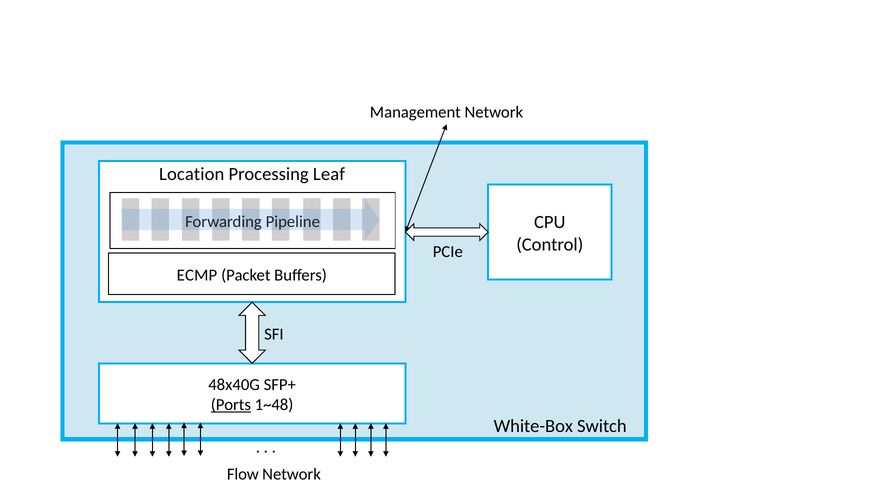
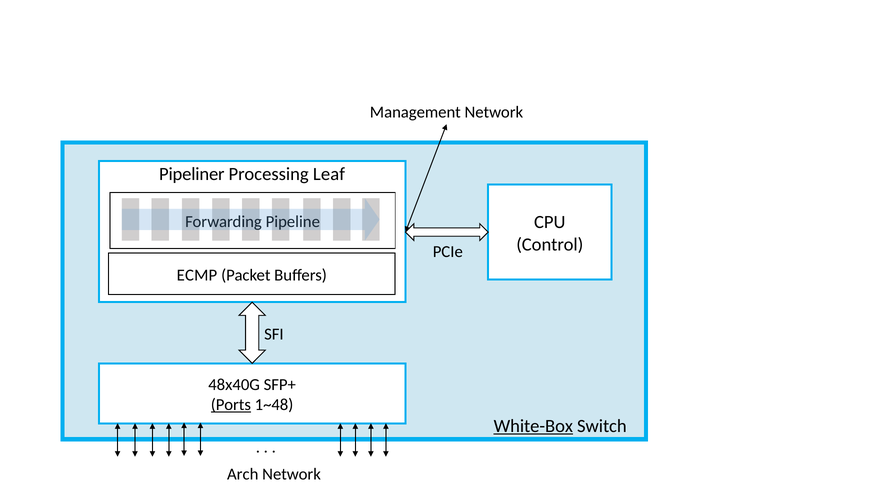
Location: Location -> Pipeliner (192, 174)
White-Box underline: none -> present (533, 426)
Flow: Flow -> Arch (243, 474)
